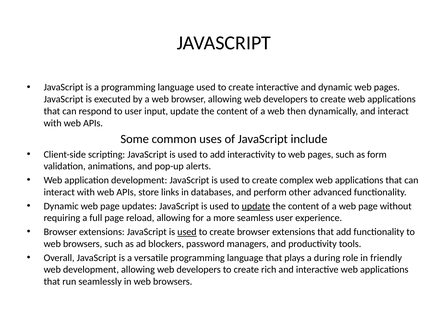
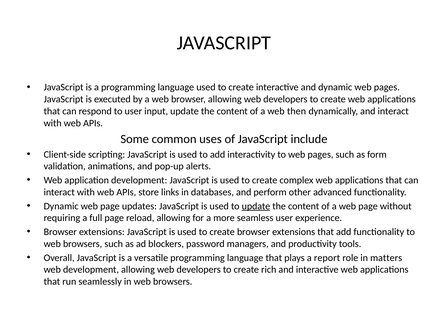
used underline: present -> none (187, 232)
during: during -> report (327, 258)
friendly: friendly -> matters (386, 258)
